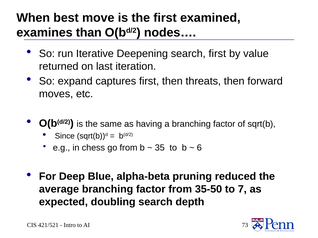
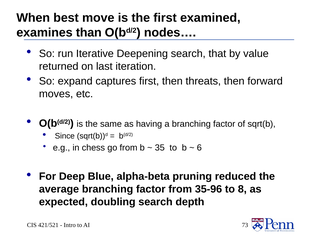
search first: first -> that (217, 54)
35-50: 35-50 -> 35-96 (209, 190)
7: 7 -> 8 (242, 190)
